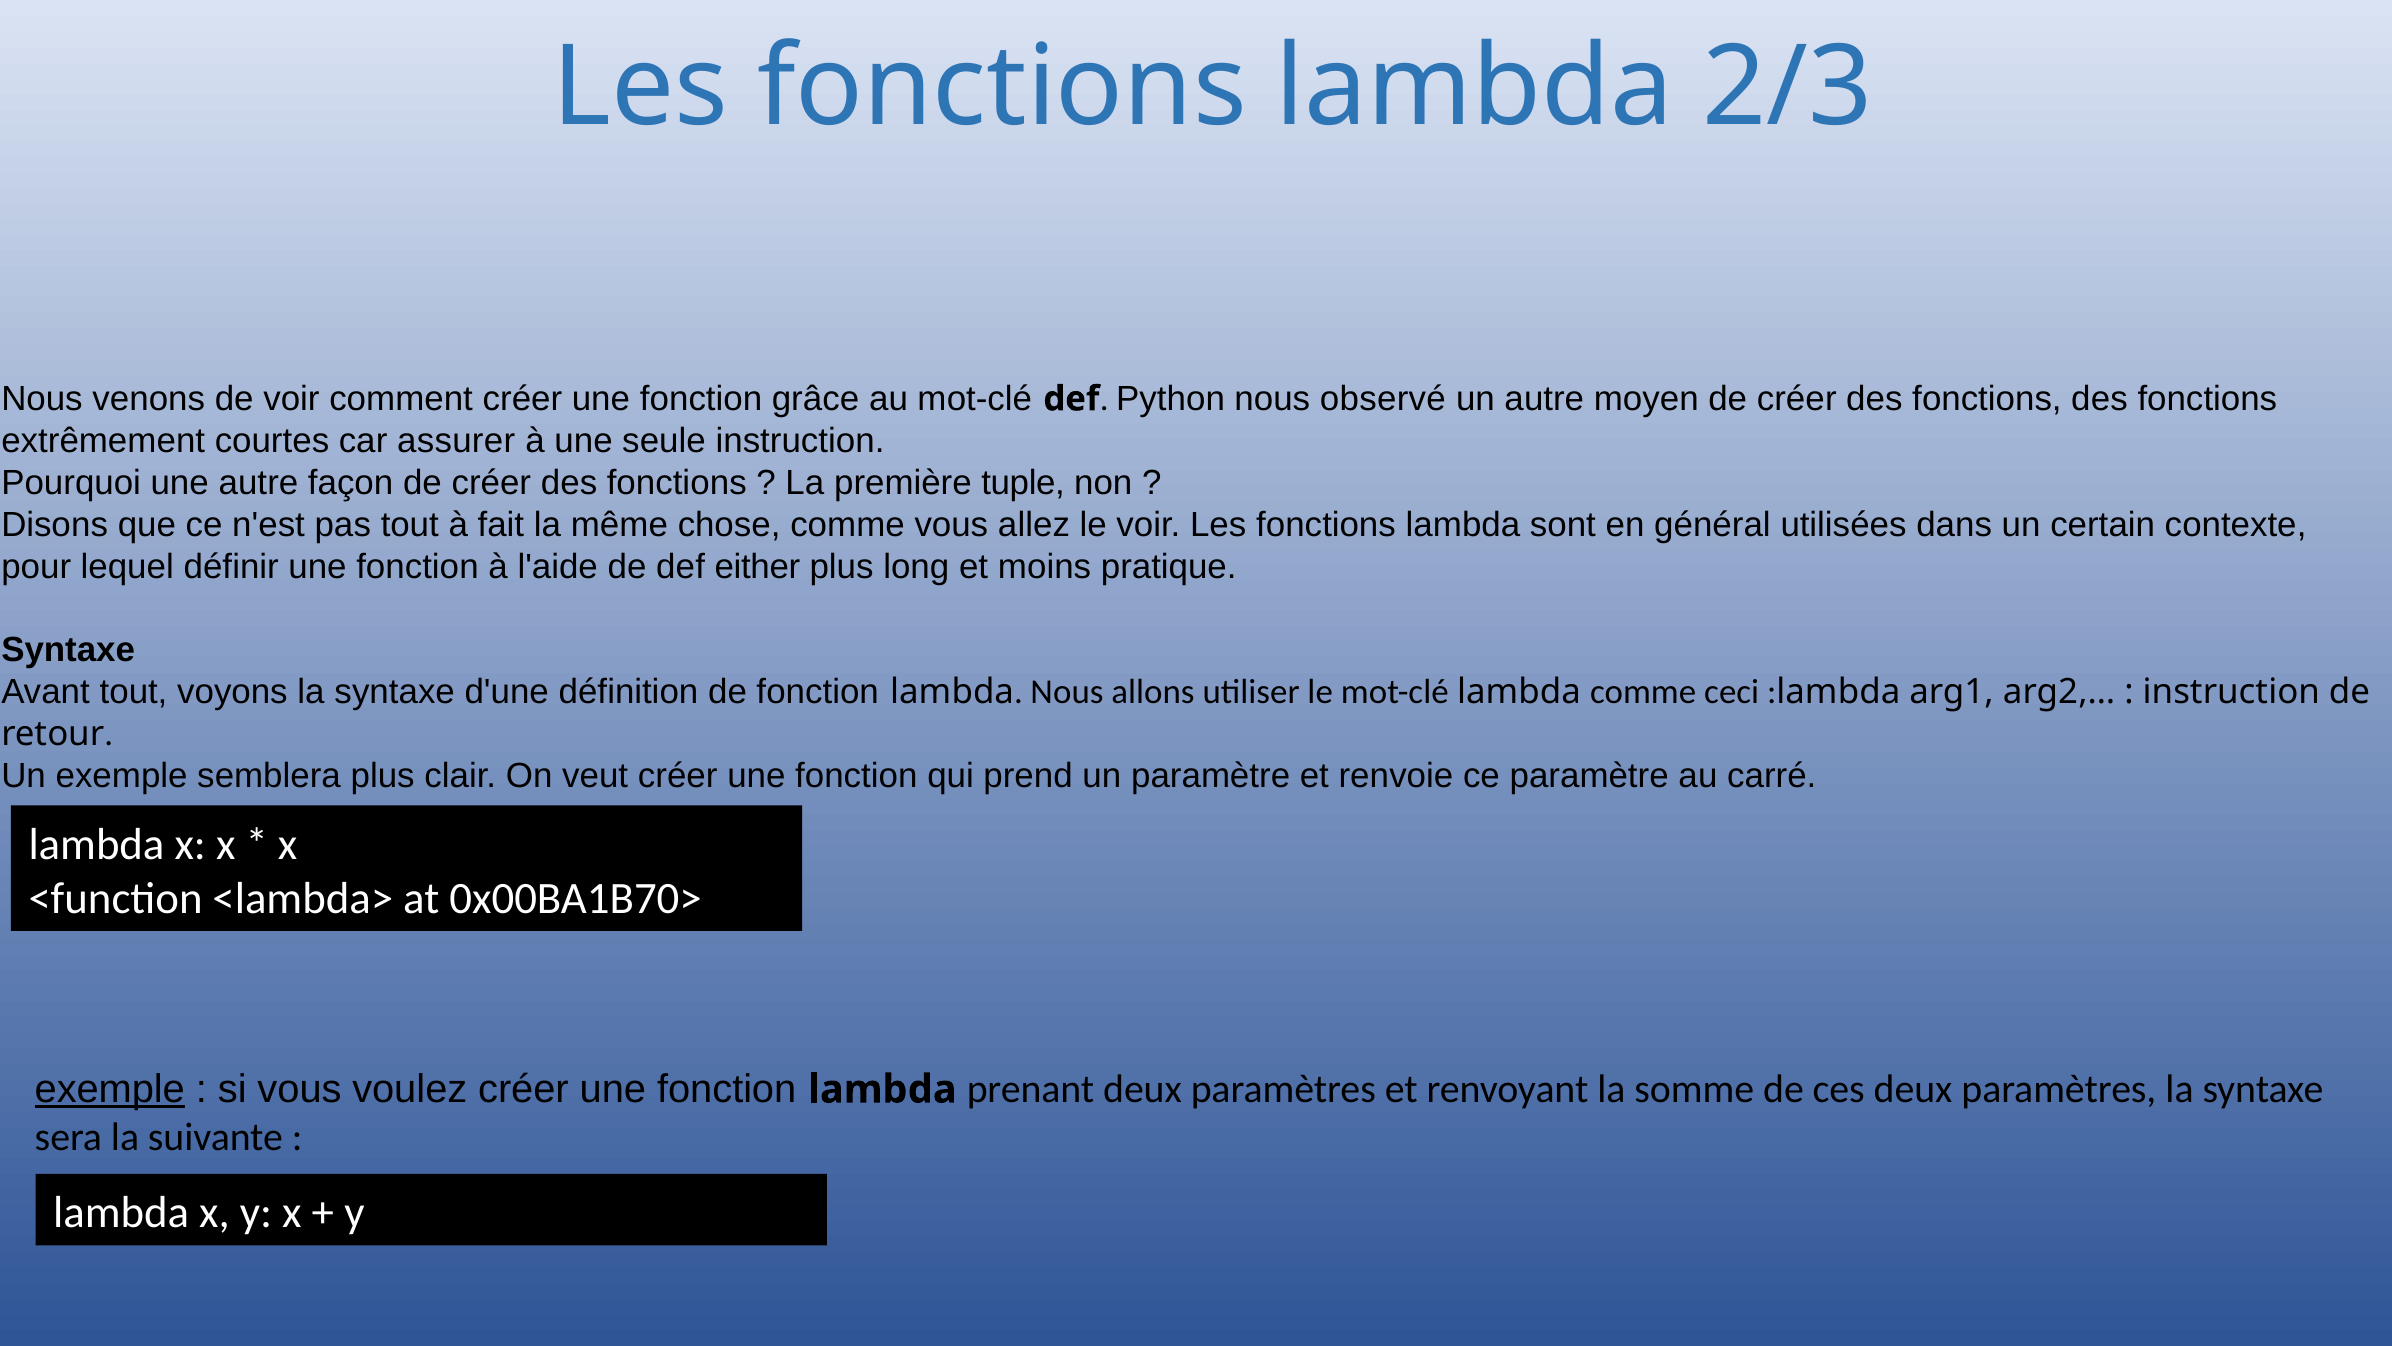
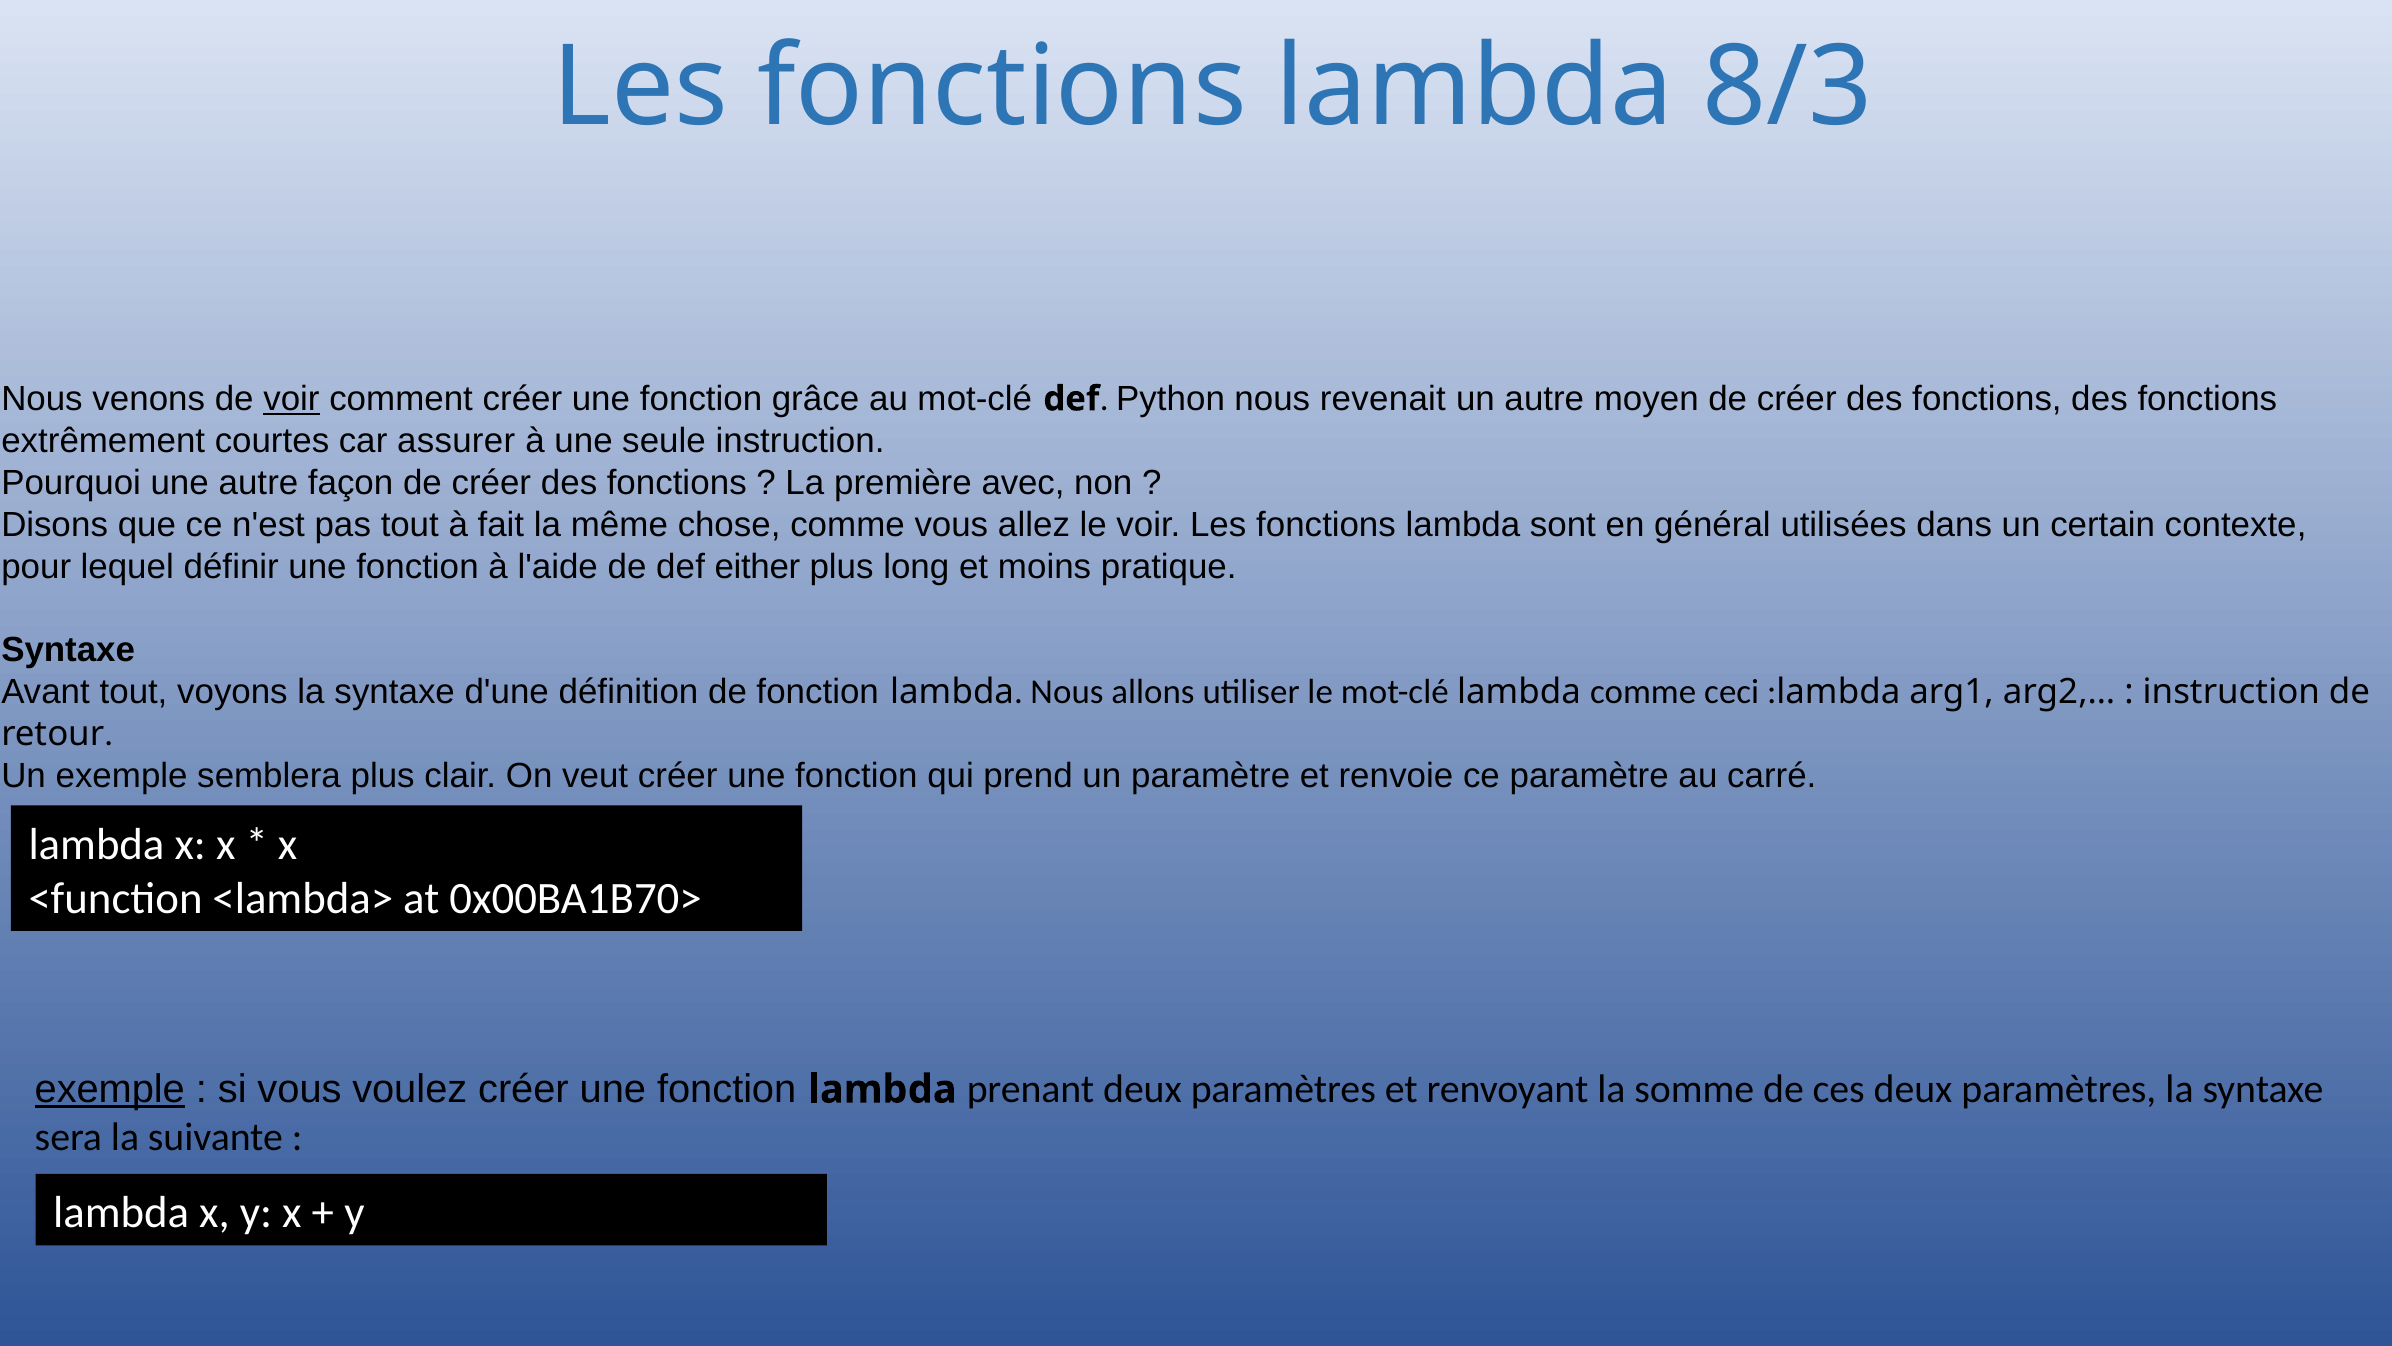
2/3: 2/3 -> 8/3 (1787, 88)
voir underline: none -> present (292, 399)
observé: observé -> revenait (1383, 399)
tuple: tuple -> avec (1023, 483)
